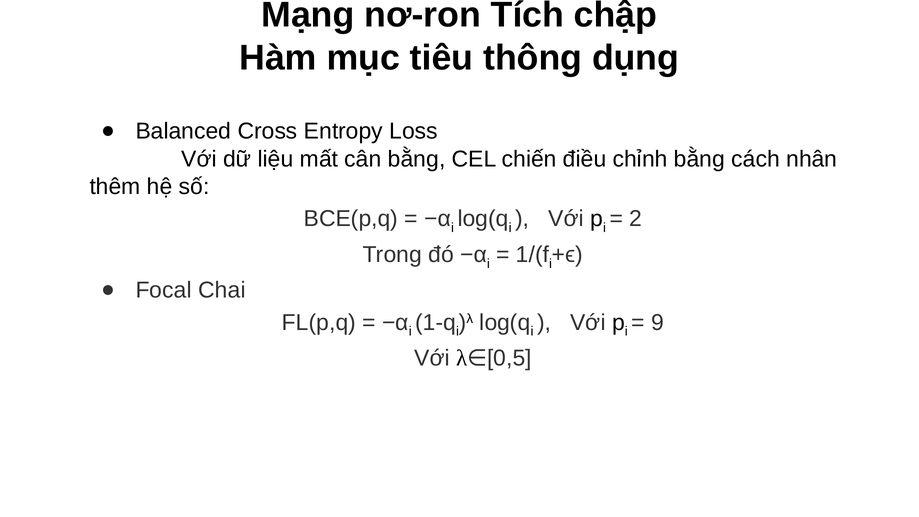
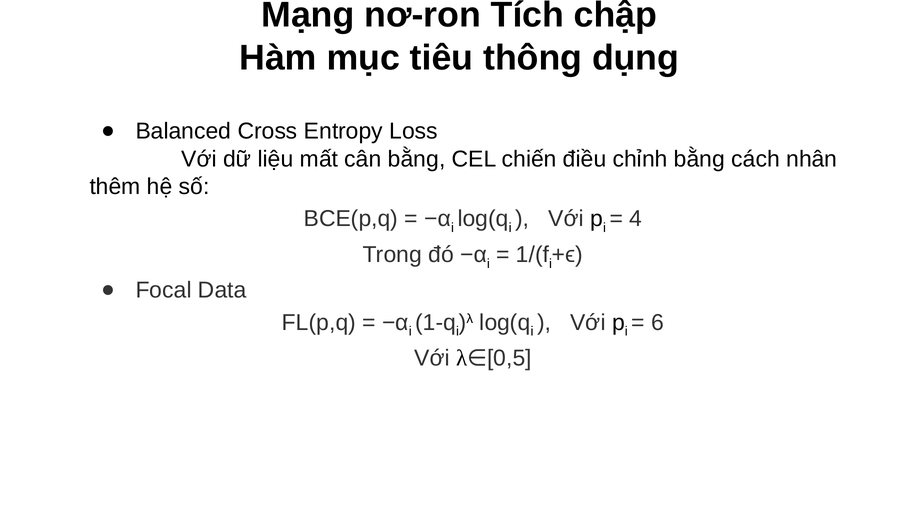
2: 2 -> 4 (636, 219)
Chai: Chai -> Data (222, 290)
9: 9 -> 6 (658, 322)
